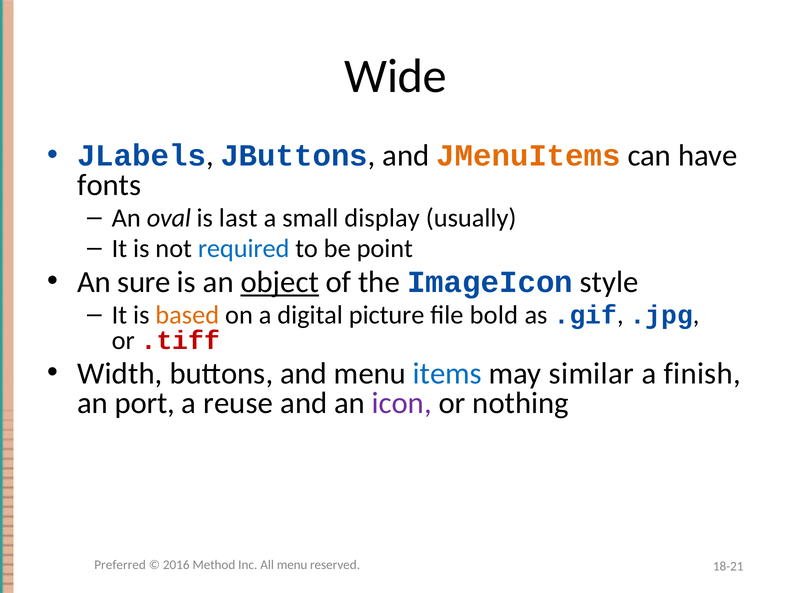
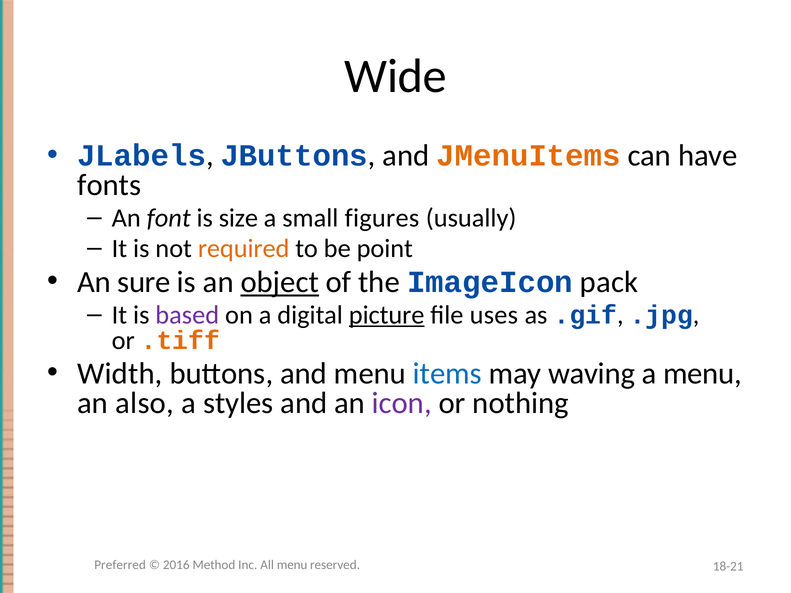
oval: oval -> font (169, 218)
last: last -> size (238, 218)
display: display -> figures (382, 218)
required colour: blue -> orange (244, 249)
style: style -> pack (609, 282)
based colour: orange -> purple (187, 315)
picture underline: none -> present (387, 315)
bold: bold -> uses (494, 315)
.tiff colour: red -> orange (180, 340)
similar: similar -> waving (592, 374)
a finish: finish -> menu (702, 374)
port: port -> also (145, 403)
reuse: reuse -> styles (238, 403)
